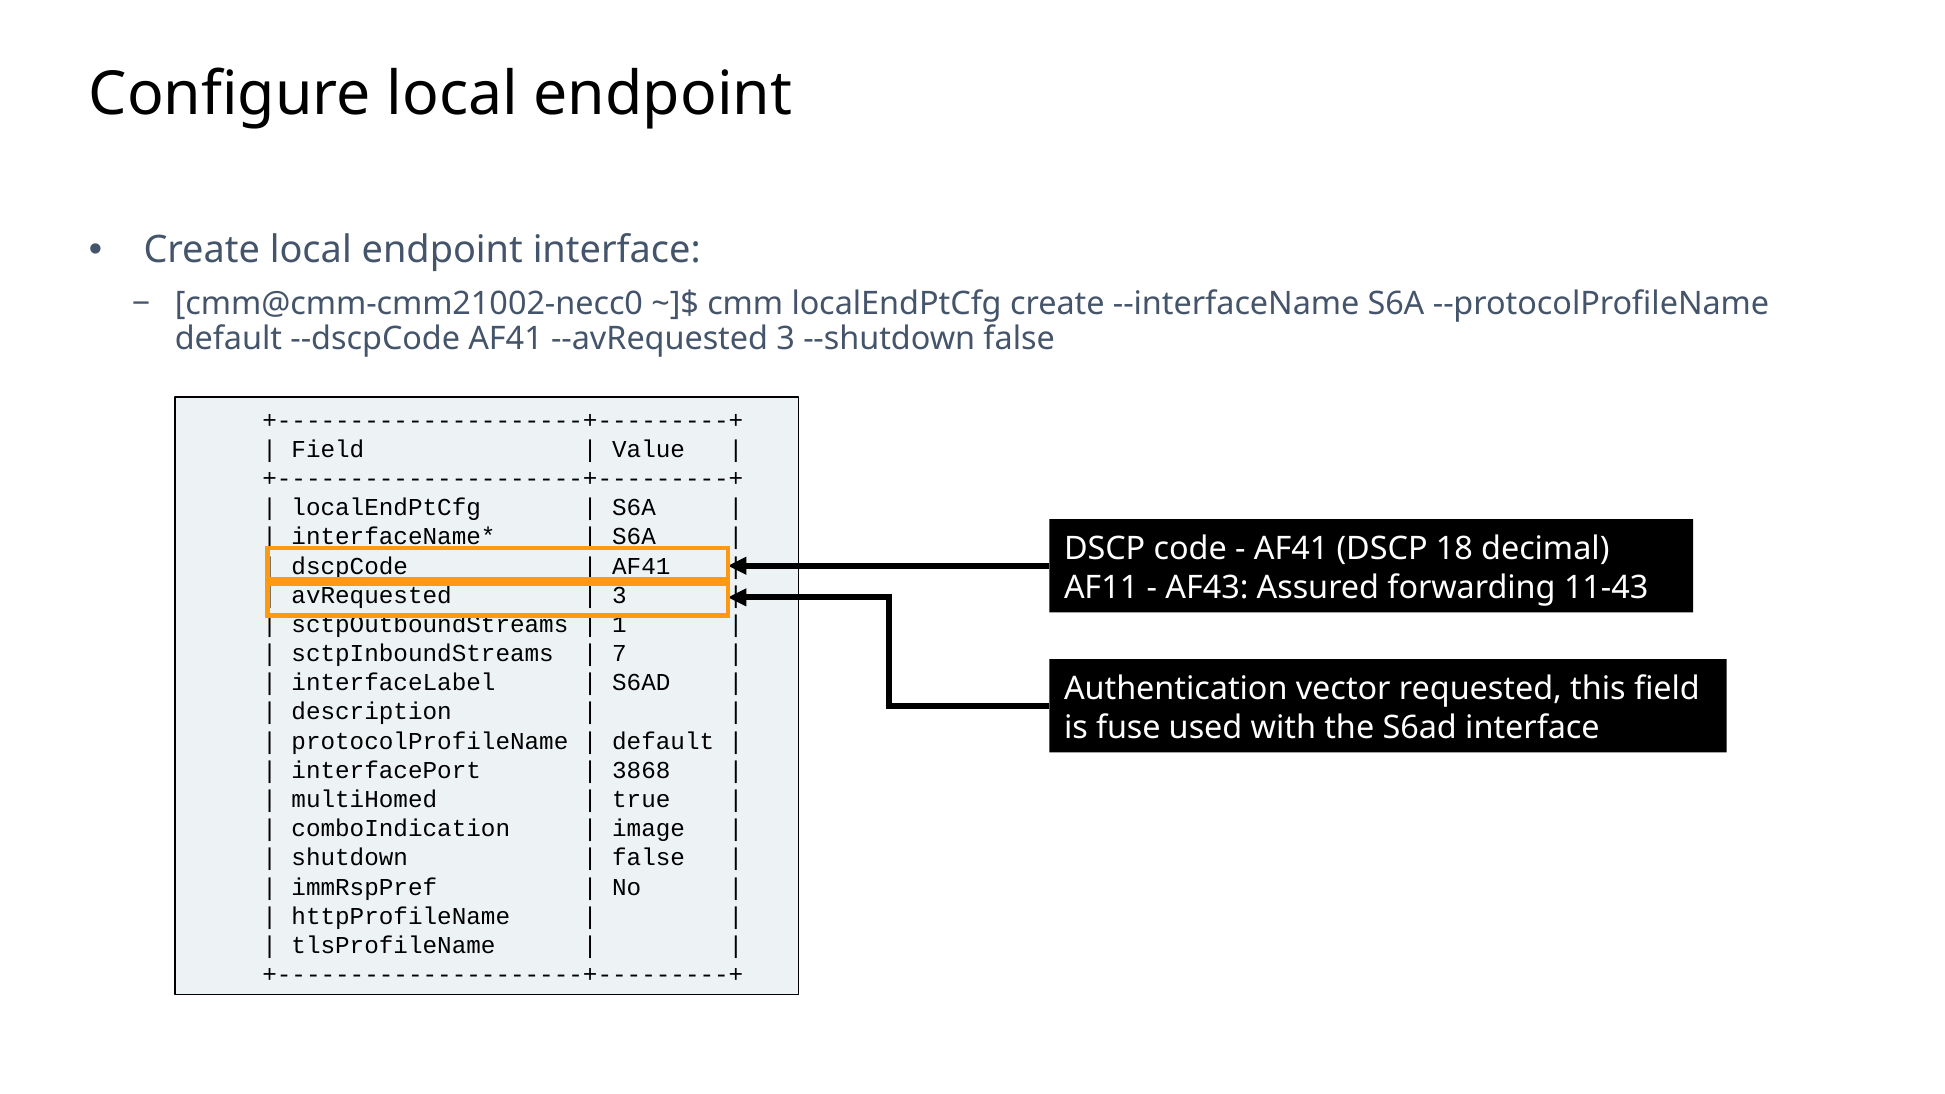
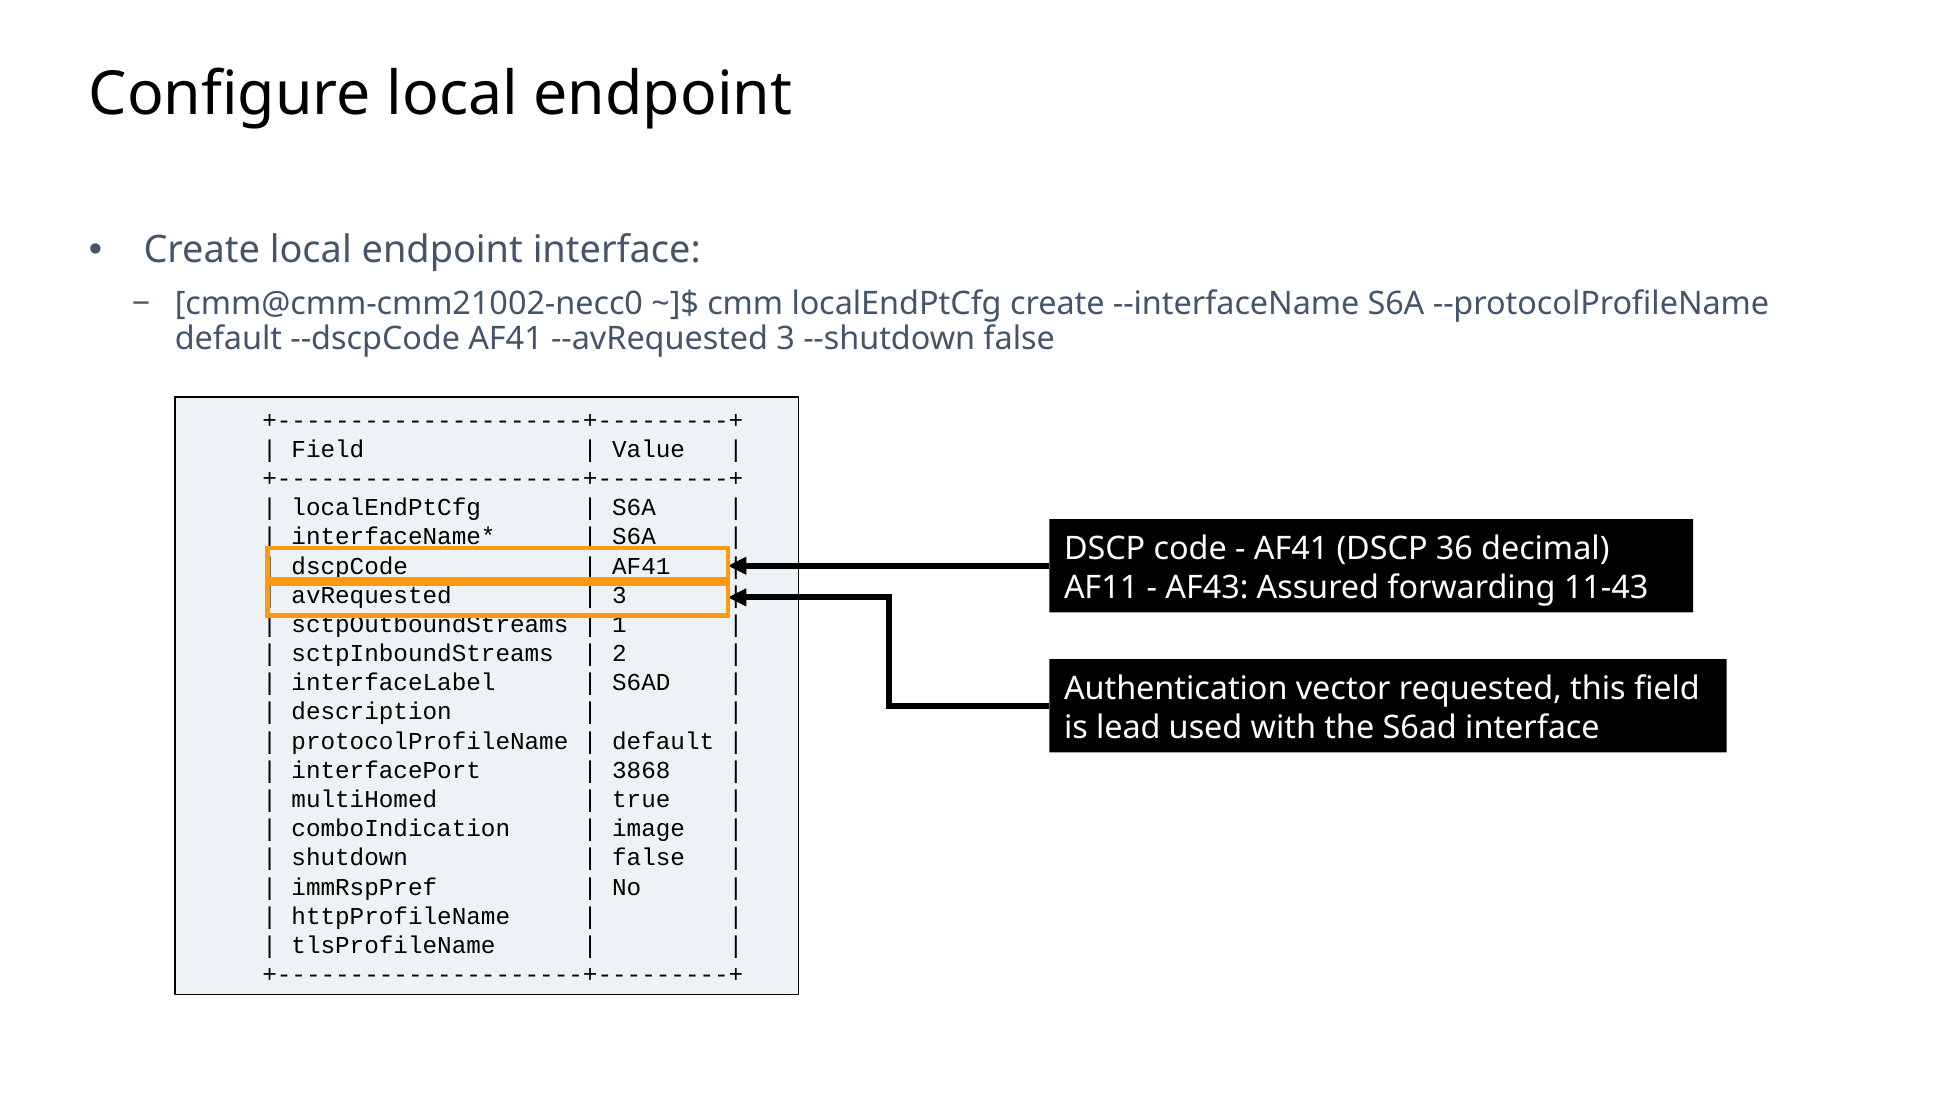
18: 18 -> 36 (1454, 549)
7: 7 -> 2 (619, 654)
fuse: fuse -> lead (1128, 727)
